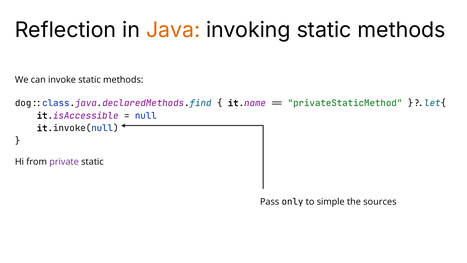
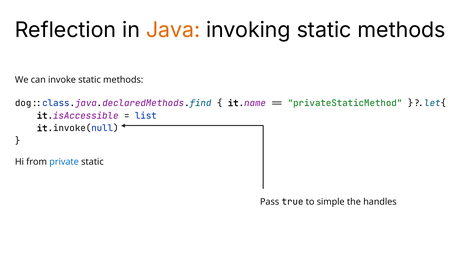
null: null -> list (146, 116)
private colour: purple -> blue (64, 162)
only: only -> true (293, 202)
sources: sources -> handles (380, 202)
